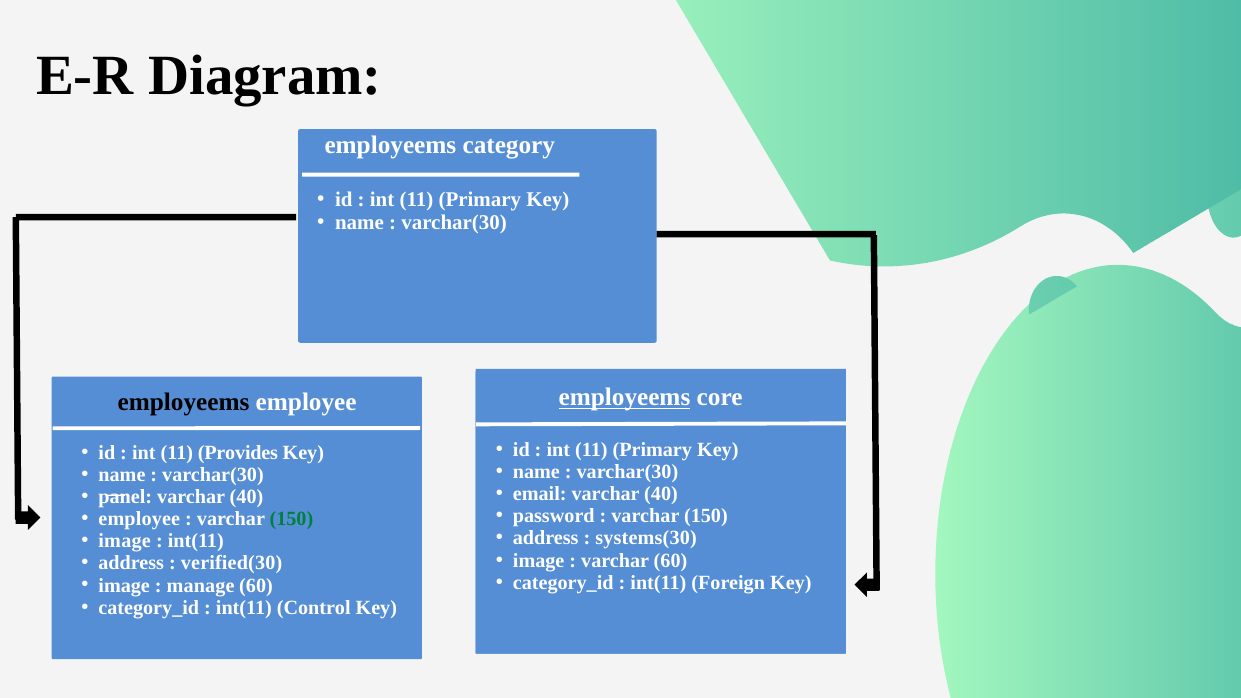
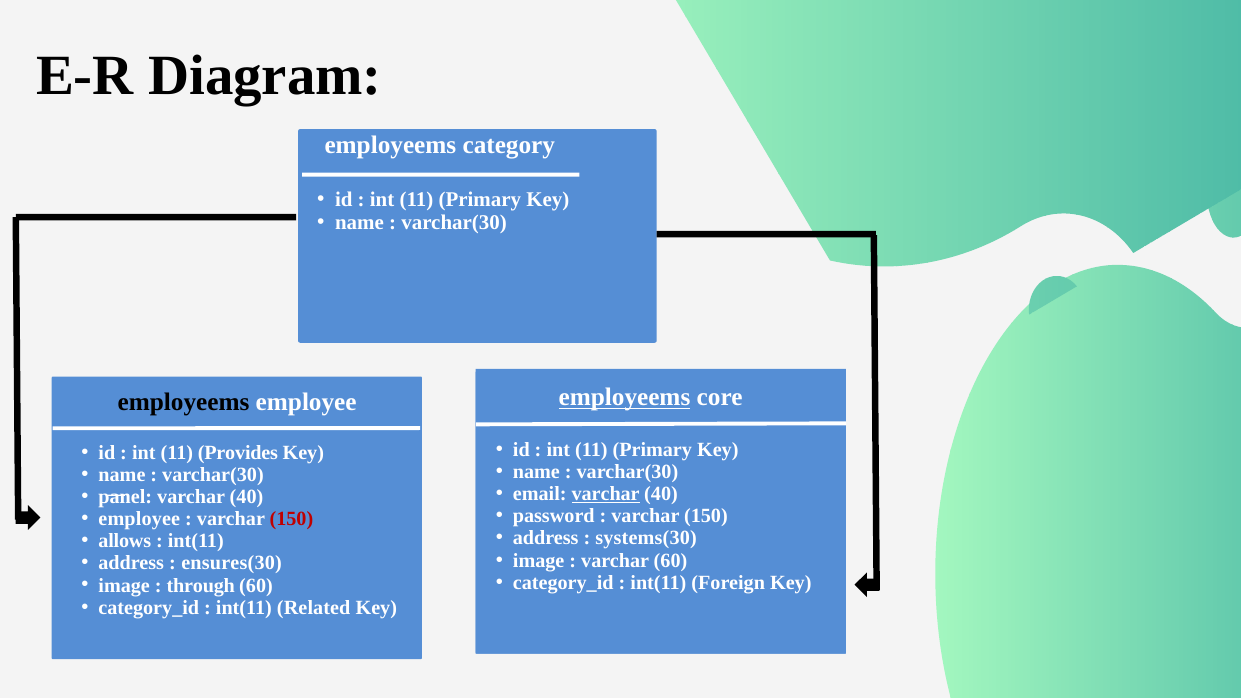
varchar underline: none -> present (606, 494)
150 colour: green -> red (291, 519)
image: image -> allows (125, 541)
verified(30: verified(30 -> ensures(30 (232, 563)
manage: manage -> through (201, 585)
Control: Control -> Related (314, 608)
